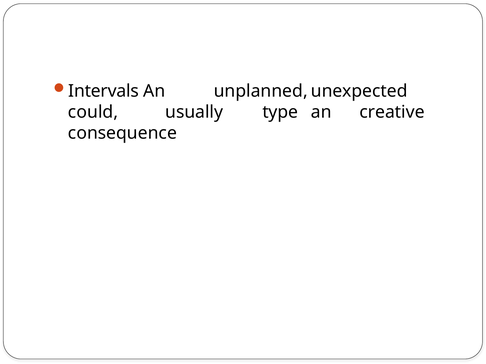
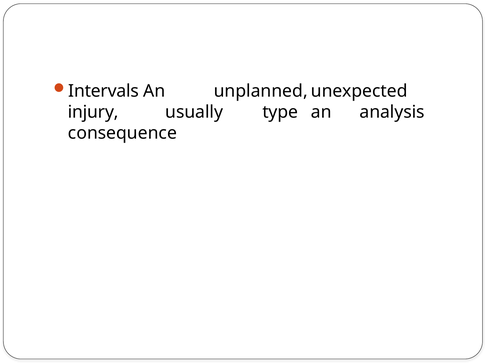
could: could -> injury (93, 112)
creative: creative -> analysis (392, 112)
